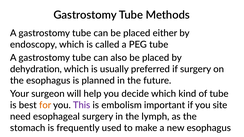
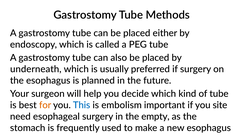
dehydration: dehydration -> underneath (36, 69)
This colour: purple -> blue (82, 105)
lymph: lymph -> empty (155, 117)
